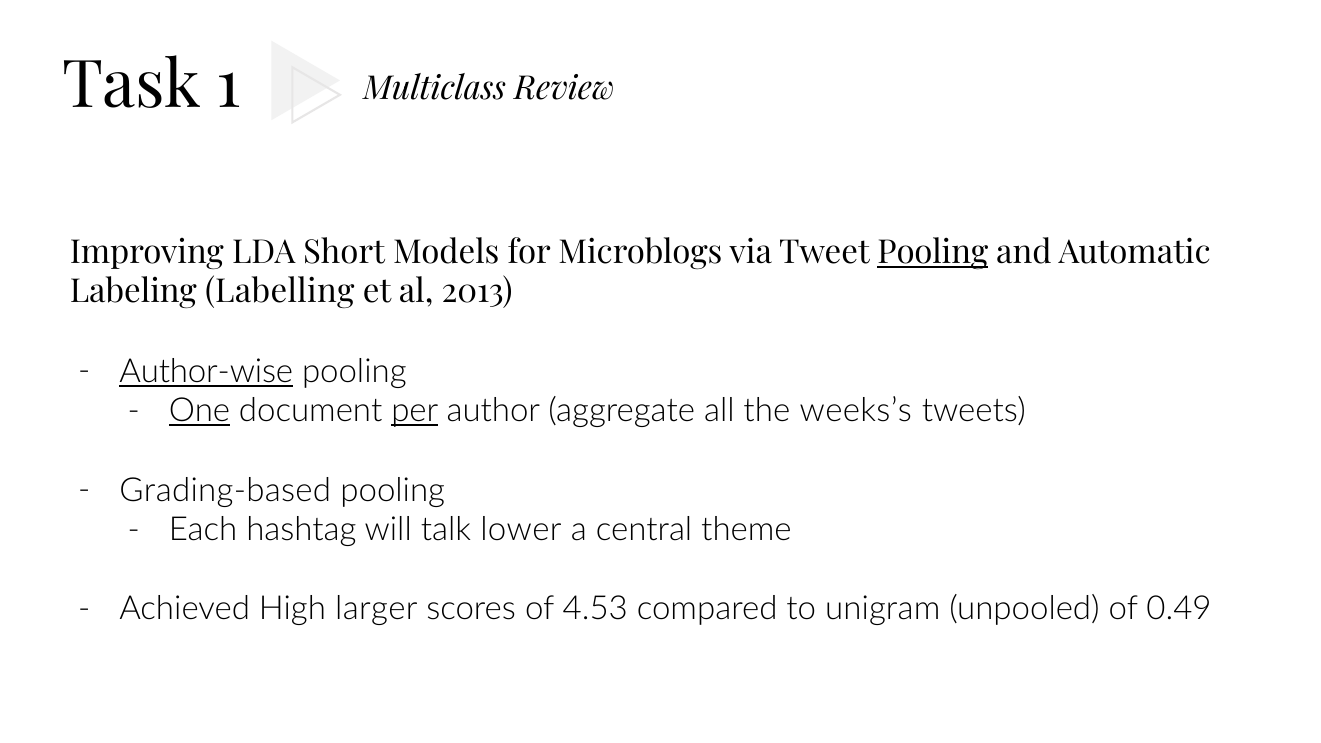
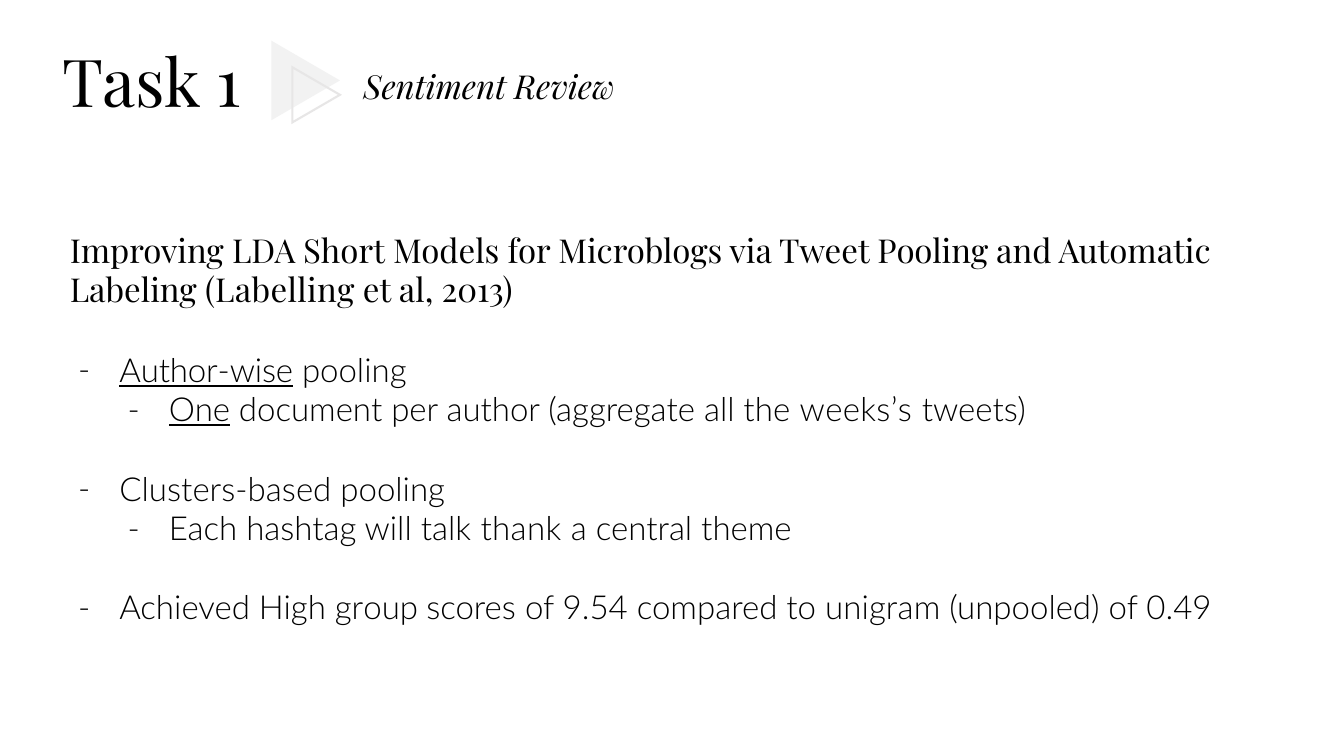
Multiclass: Multiclass -> Sentiment (435, 89)
Pooling underline: present -> none (933, 252)
per underline: present -> none (415, 411)
Grading-based: Grading-based -> Clusters-based (225, 490)
lower: lower -> thank (521, 530)
larger: larger -> group (376, 609)
4.53: 4.53 -> 9.54 (595, 609)
